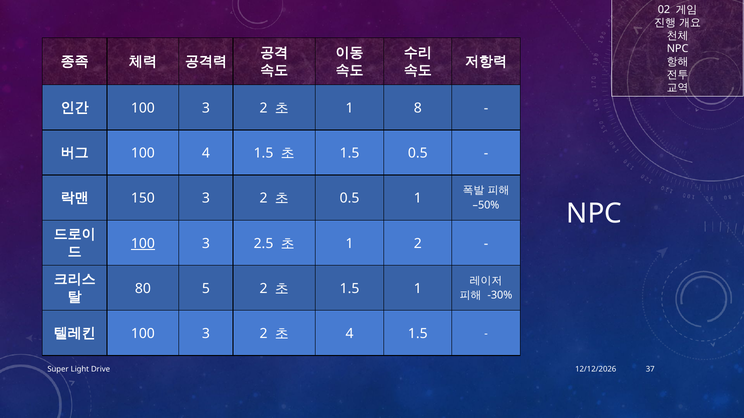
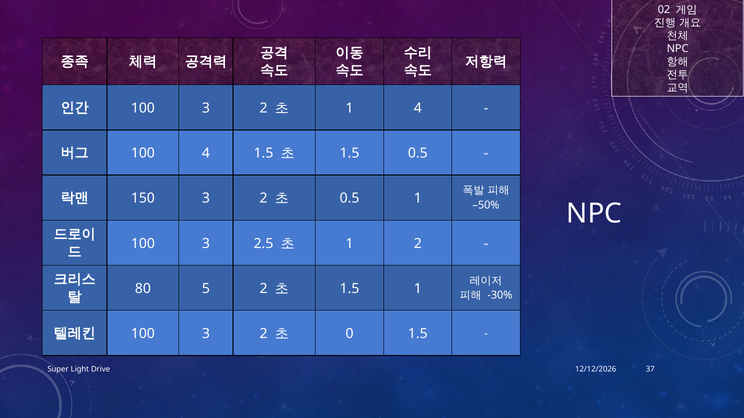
1 8: 8 -> 4 (418, 108)
100 underline: present -> none (143, 244)
4: 4 -> 0 (350, 334)
